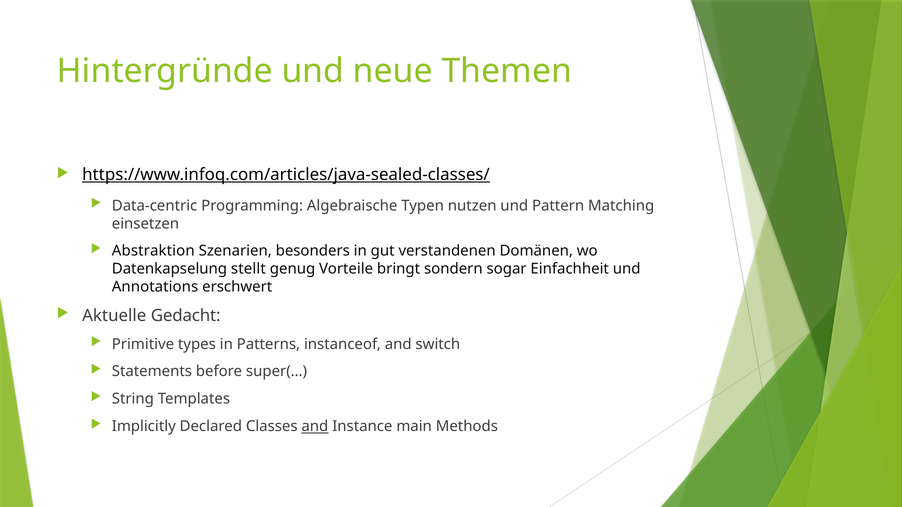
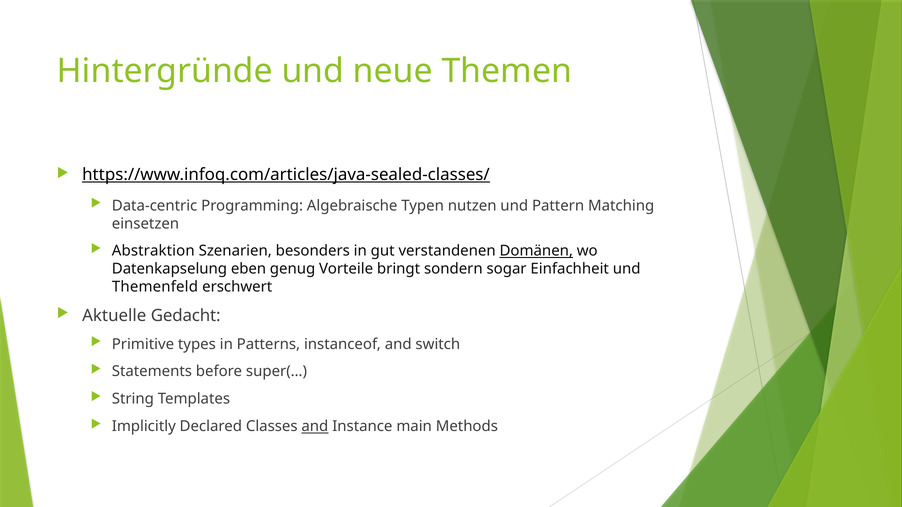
Domänen underline: none -> present (536, 251)
stellt: stellt -> eben (249, 269)
Annotations: Annotations -> Themenfeld (155, 287)
